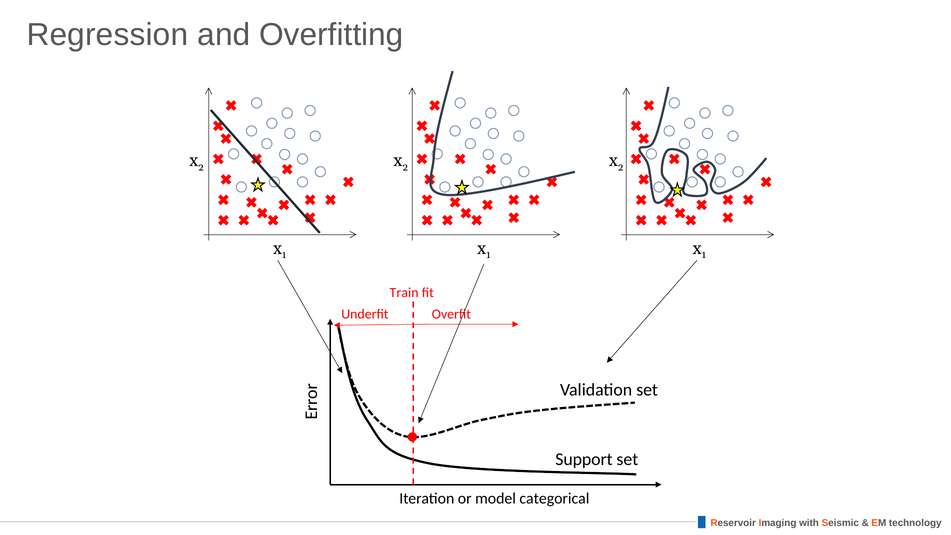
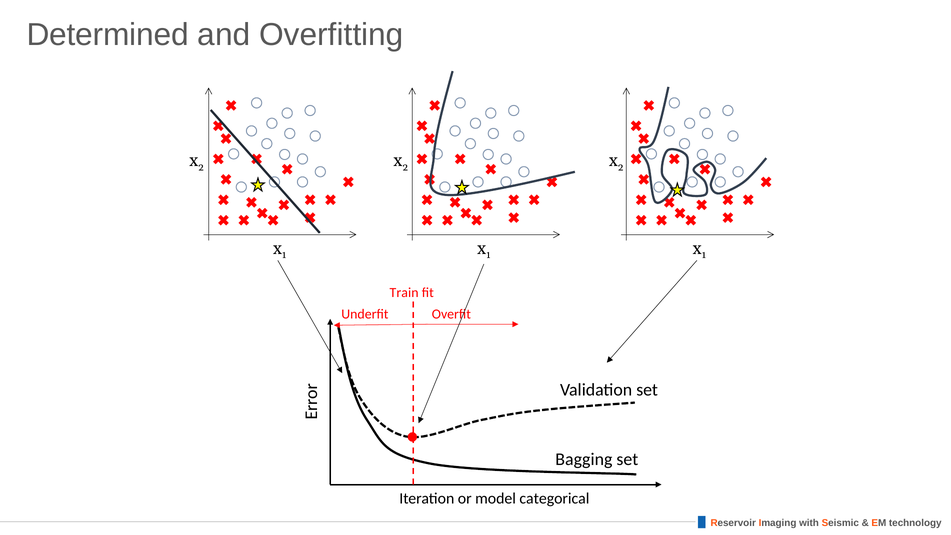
Regression: Regression -> Determined (108, 35)
Support: Support -> Bagging (584, 459)
